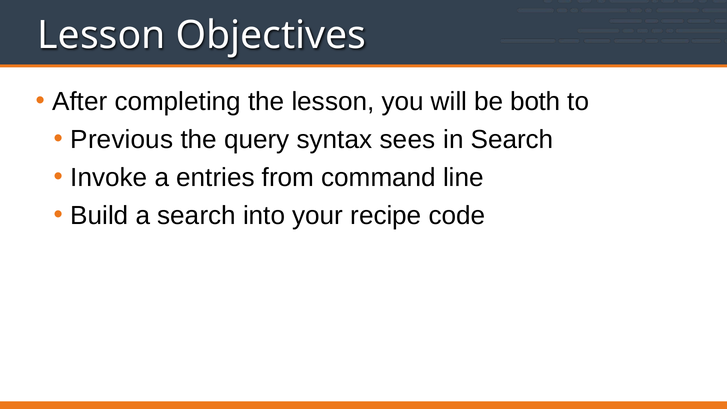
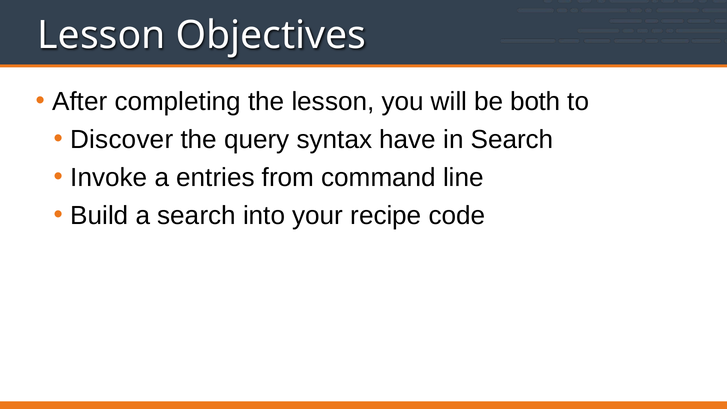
Previous: Previous -> Discover (122, 140)
sees: sees -> have (408, 140)
